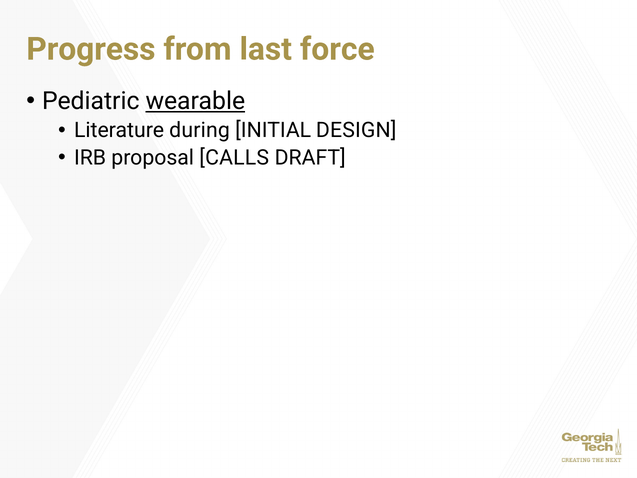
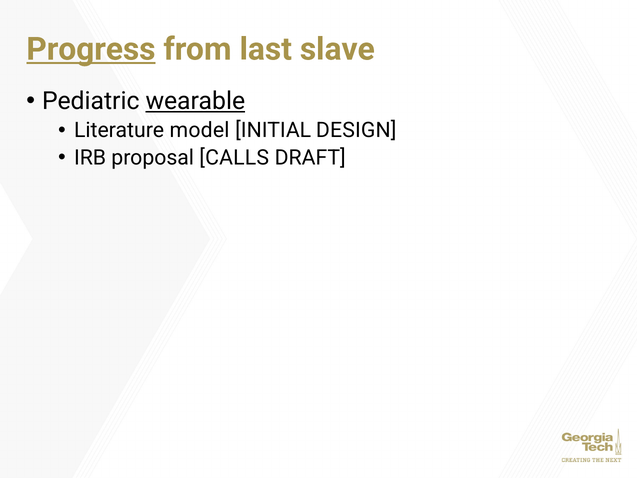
Progress underline: none -> present (91, 49)
force: force -> slave (337, 49)
during: during -> model (200, 130)
